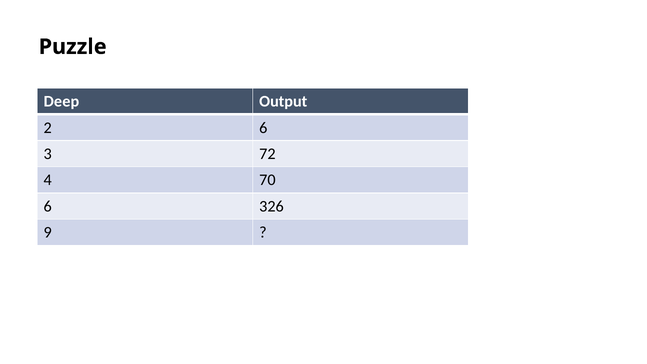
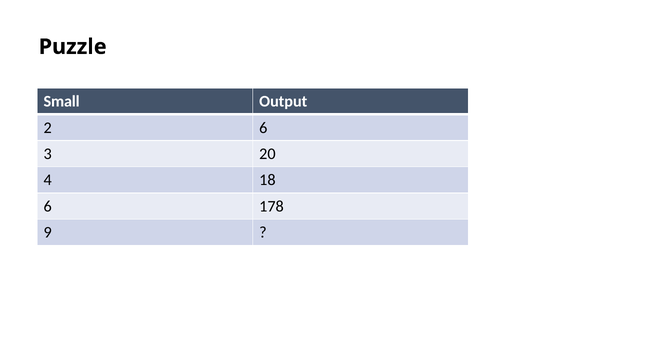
Deep: Deep -> Small (62, 101)
72: 72 -> 20 (267, 154)
70: 70 -> 18 (267, 180)
326: 326 -> 178 (272, 206)
